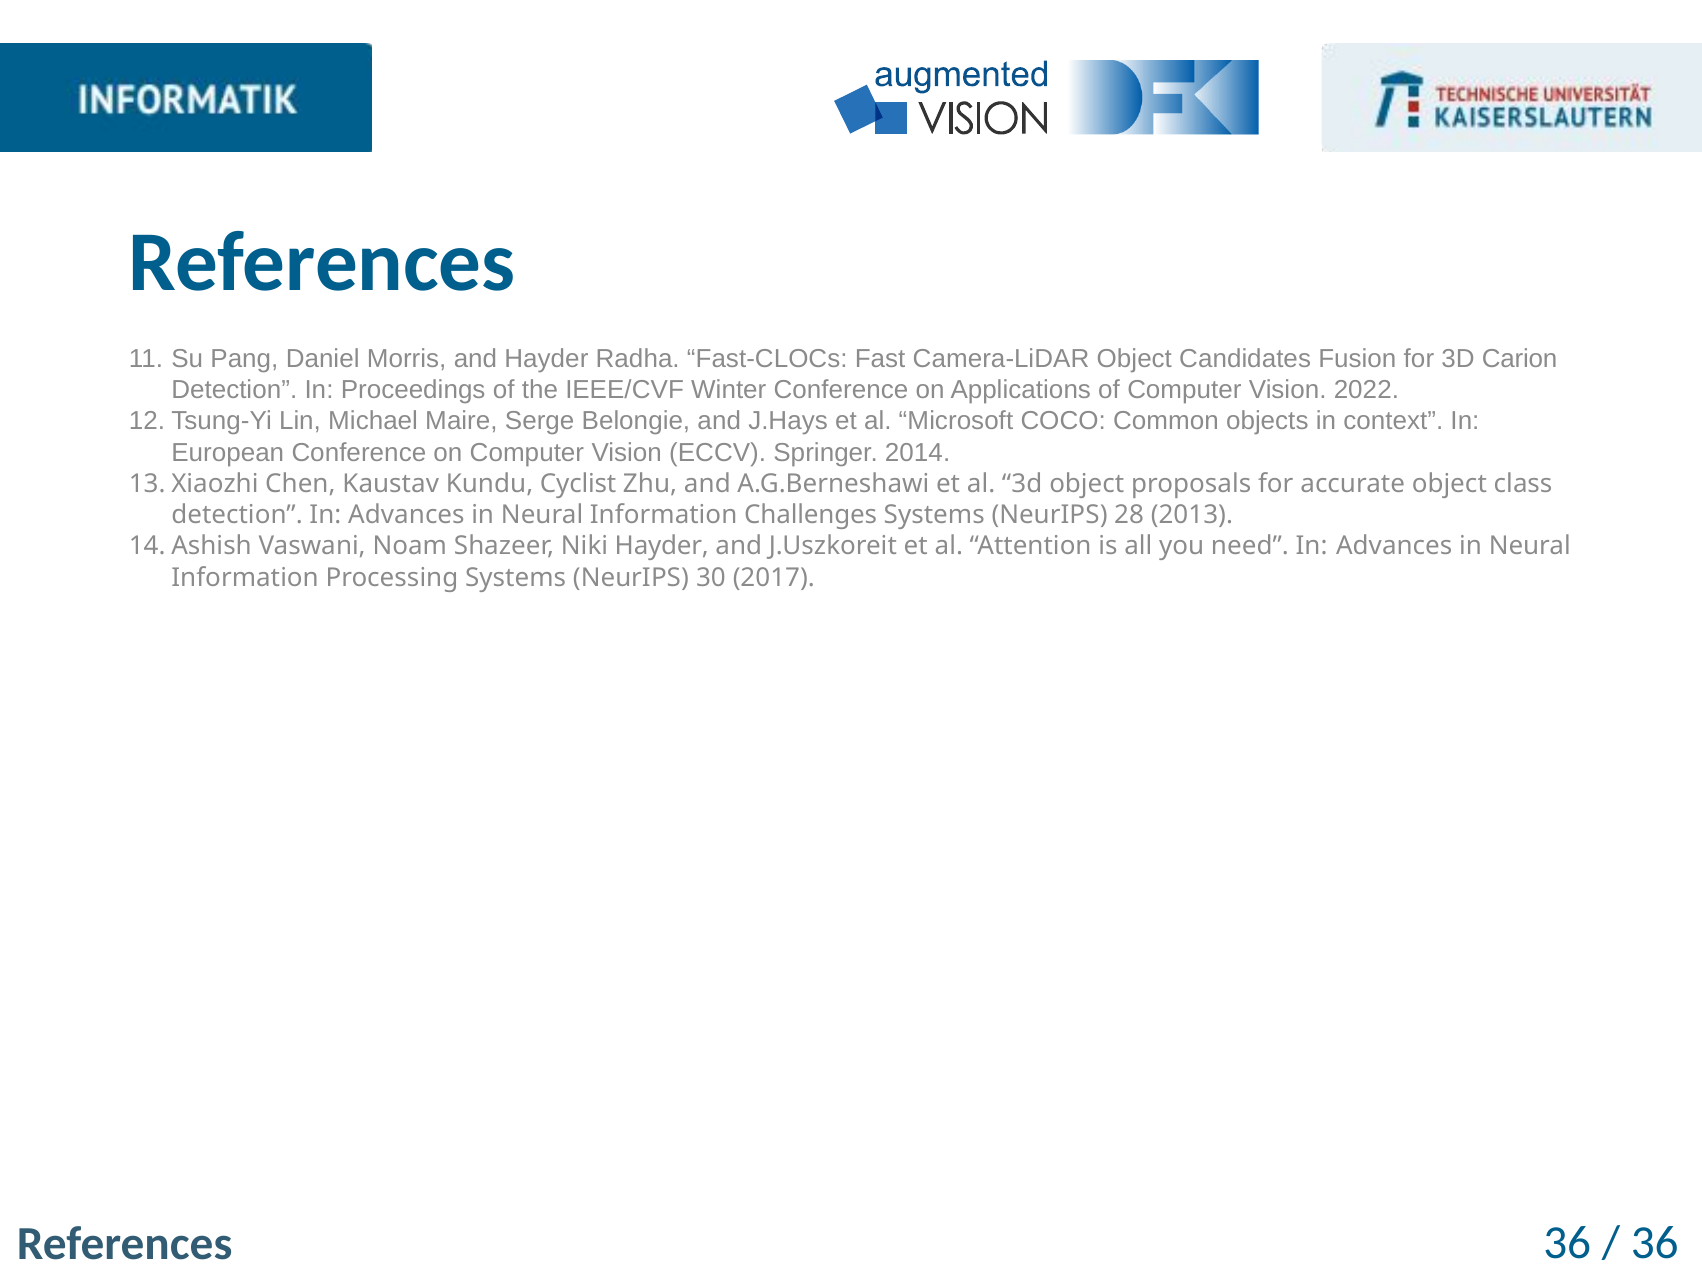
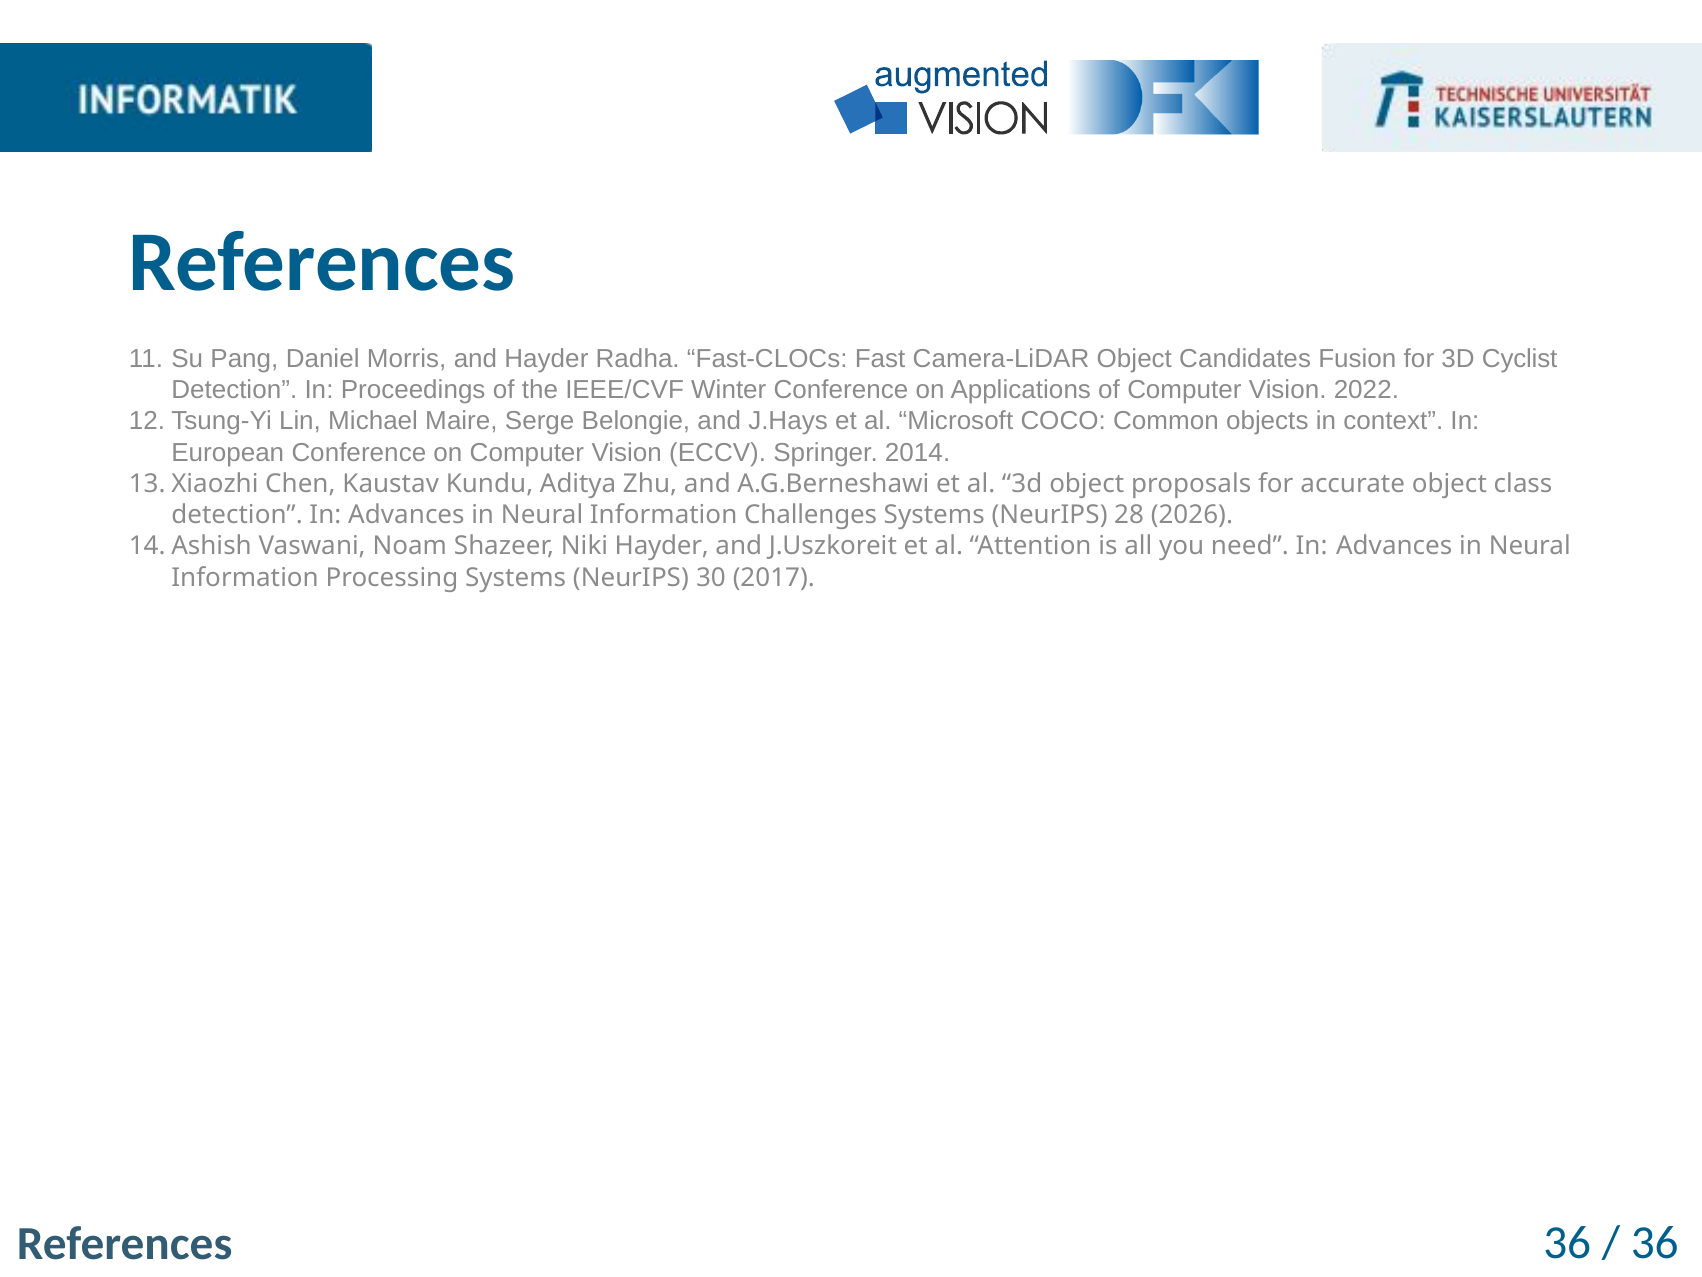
Carion: Carion -> Cyclist (1520, 358)
Cyclist: Cyclist -> Aditya (578, 484)
2013: 2013 -> 2026 (1192, 515)
